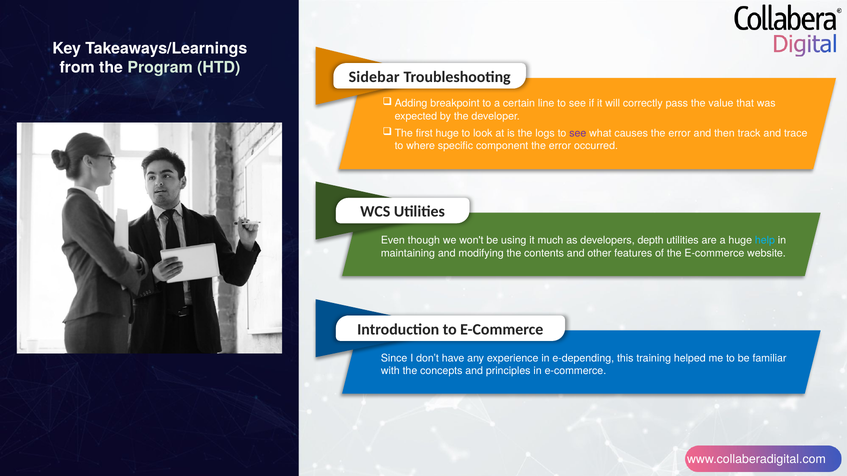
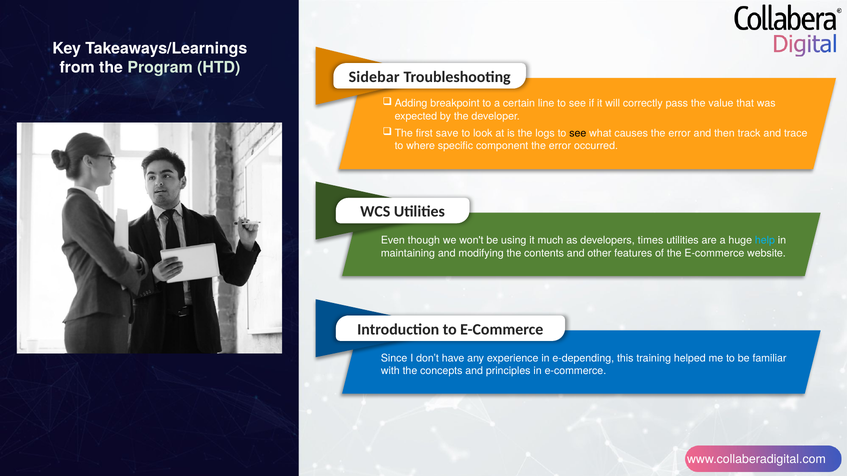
first huge: huge -> save (447, 133)
see colour: purple -> black (578, 133)
depth: depth -> times (650, 241)
